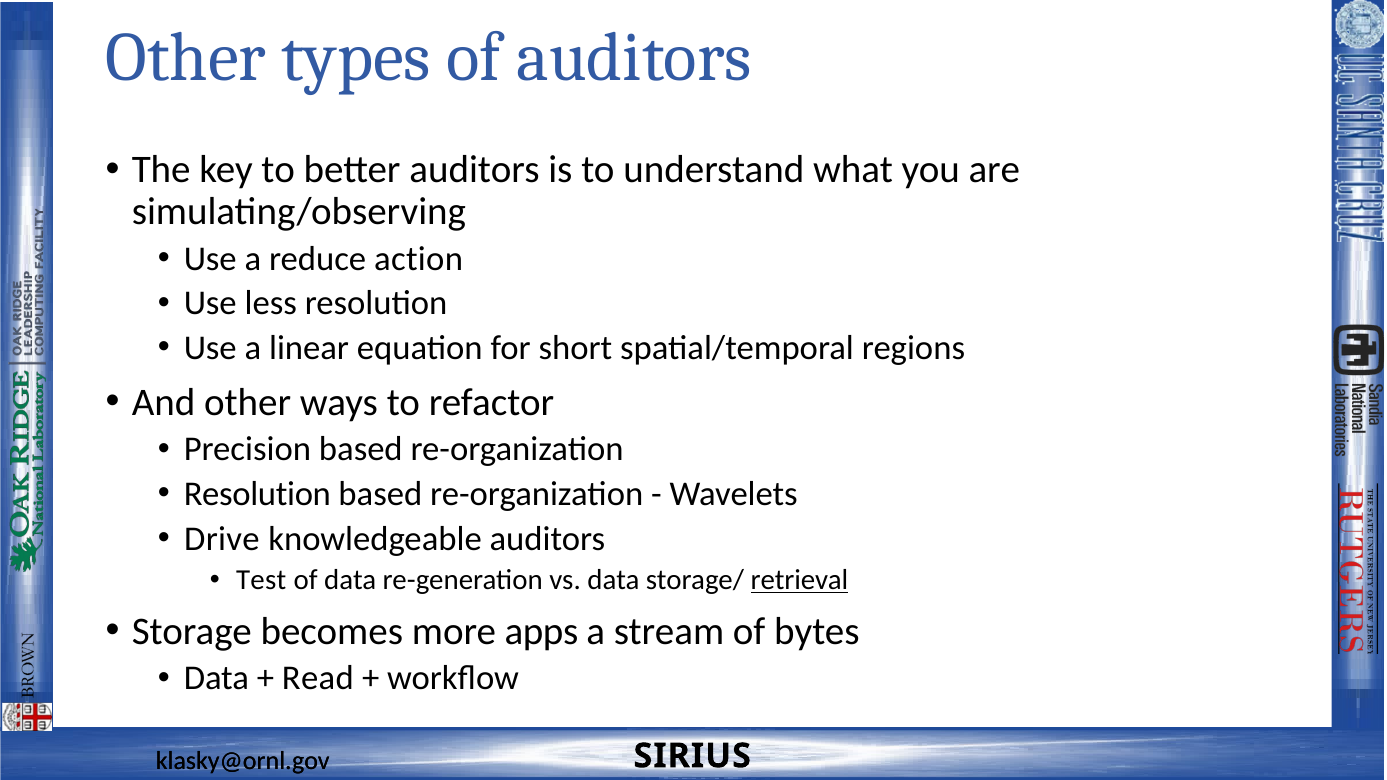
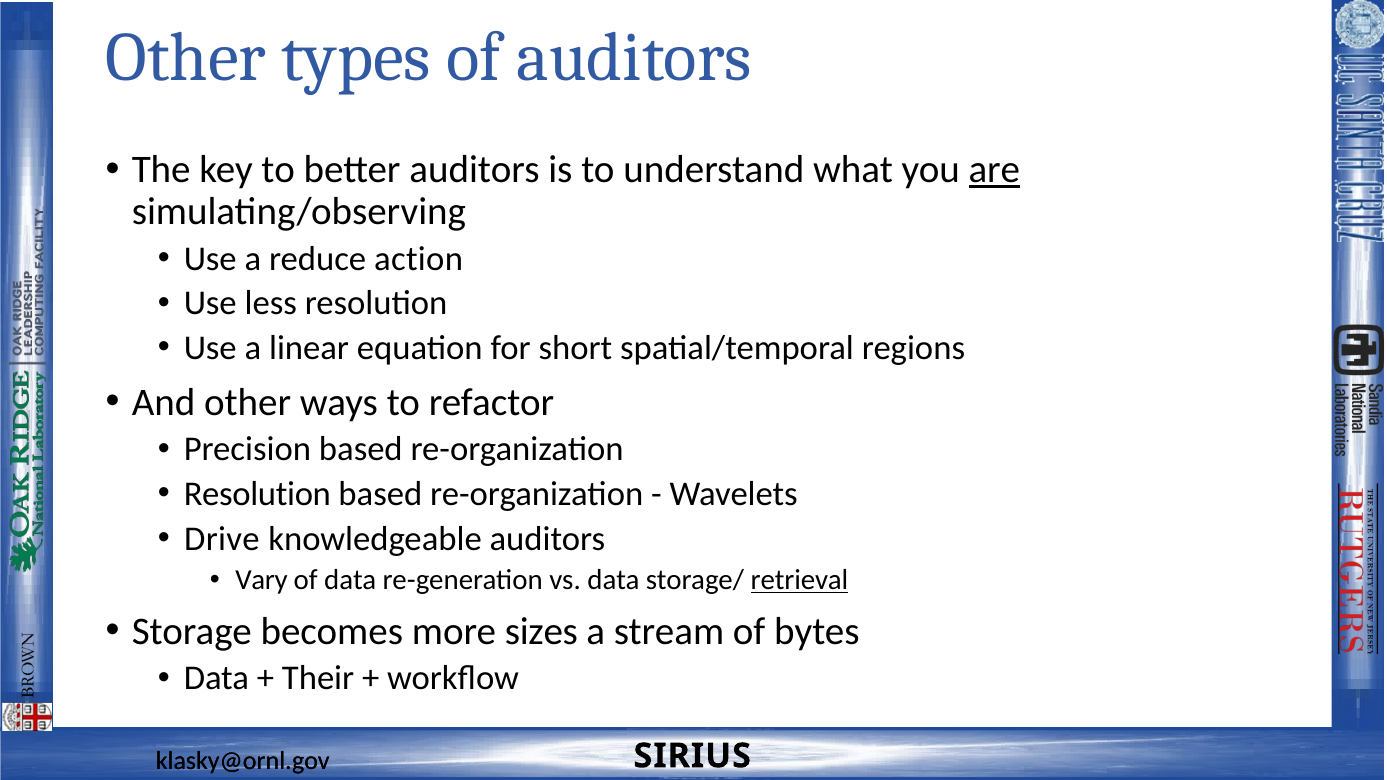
are underline: none -> present (994, 170)
Test: Test -> Vary (262, 580)
apps: apps -> sizes (541, 631)
Read: Read -> Their (318, 678)
